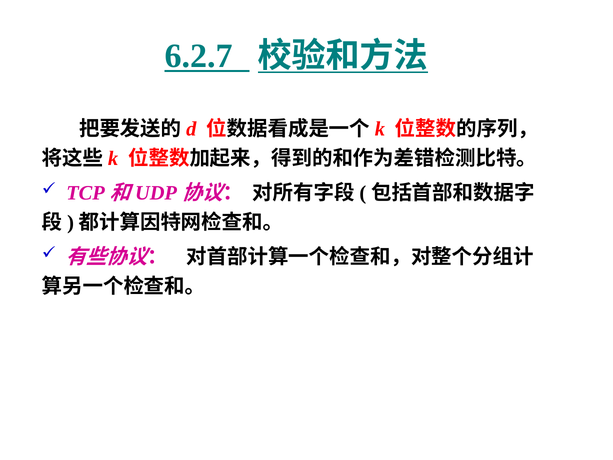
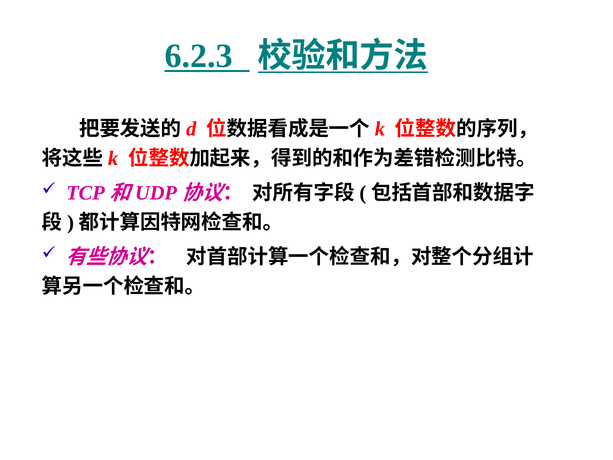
6.2.7: 6.2.7 -> 6.2.3 (199, 56)
